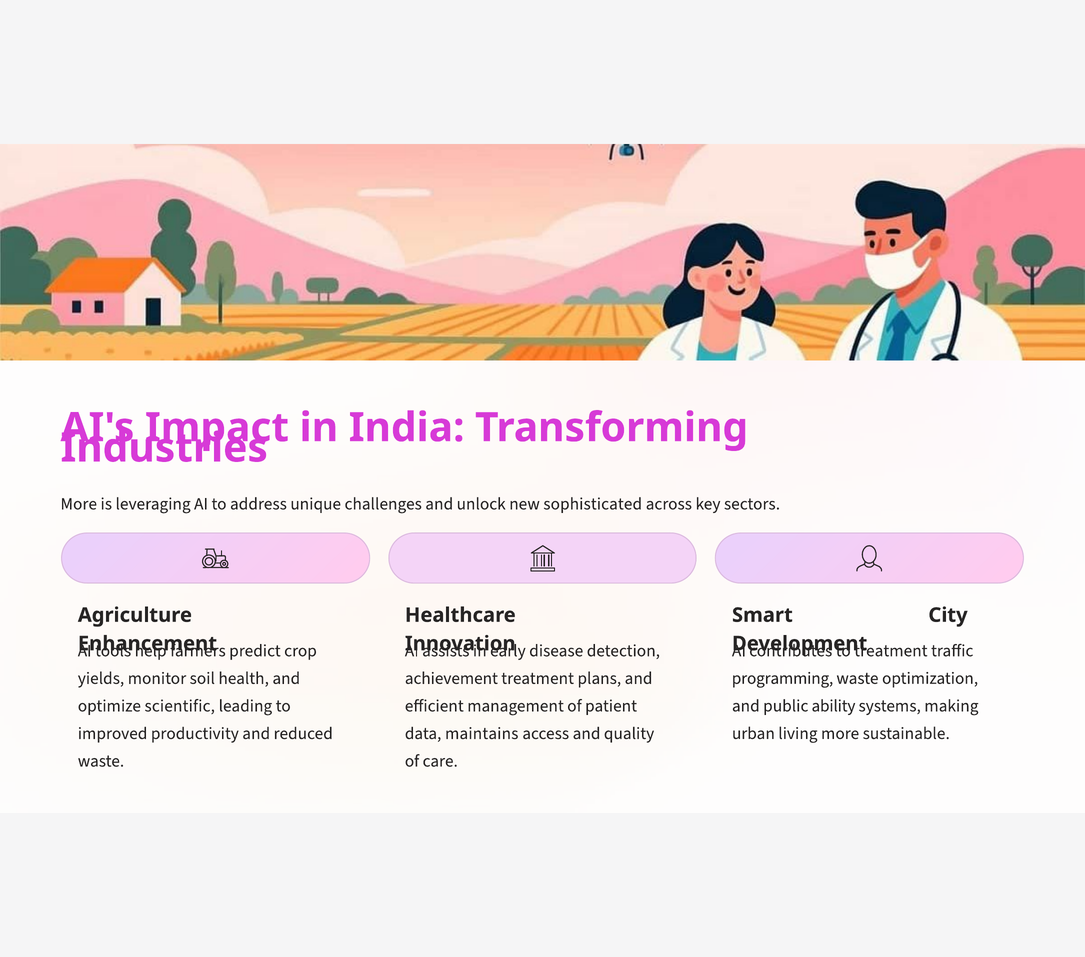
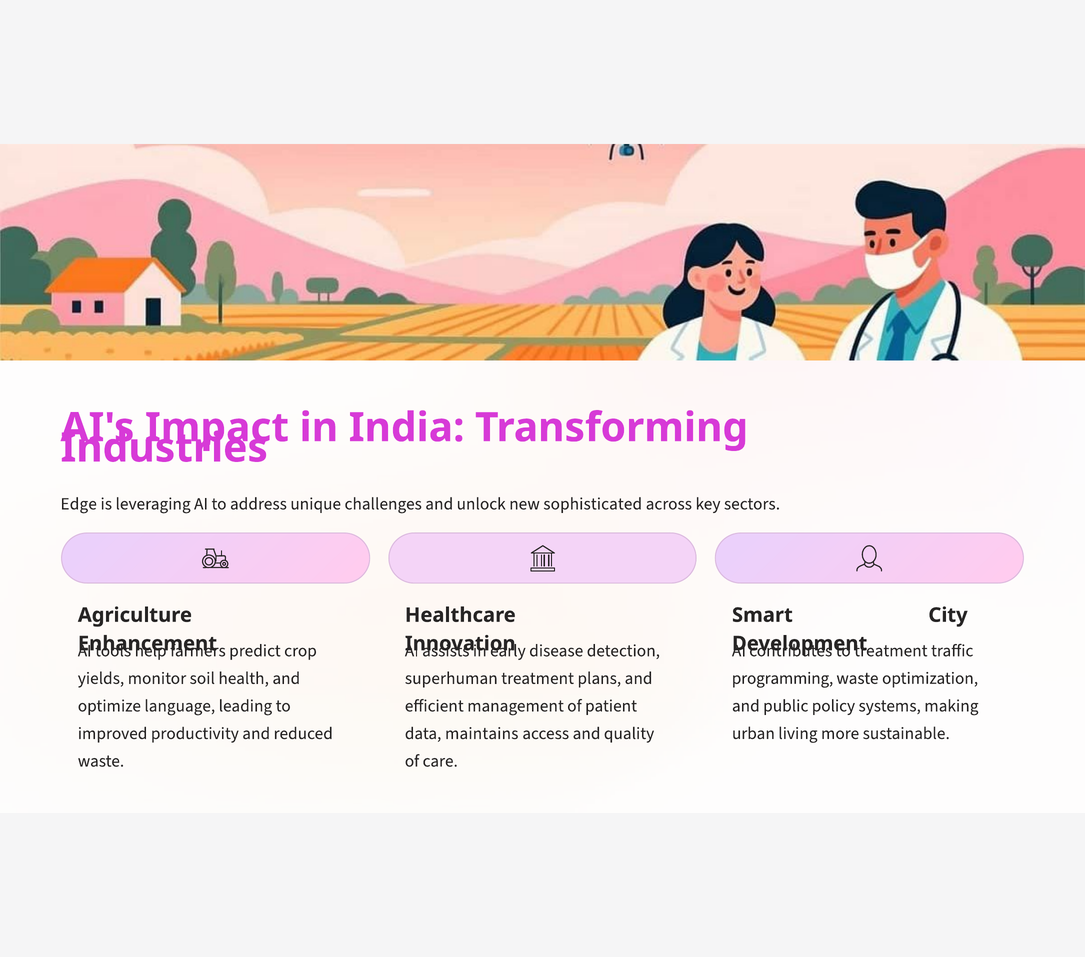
More: More -> Edge (79, 504)
achievement: achievement -> superhuman (451, 678)
scientific: scientific -> language (180, 706)
ability: ability -> policy (833, 706)
